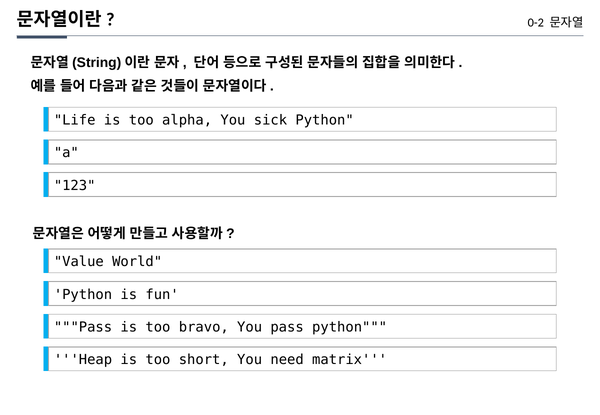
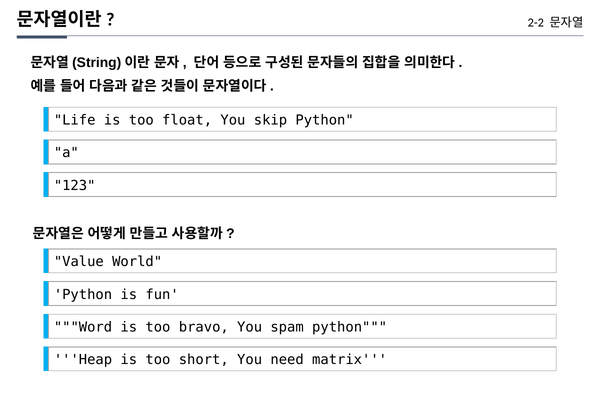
0-2: 0-2 -> 2-2 (536, 23)
alpha: alpha -> float (187, 120)
sick: sick -> skip (270, 120)
Pass: Pass -> Word (83, 327)
You pass: pass -> spam (287, 327)
